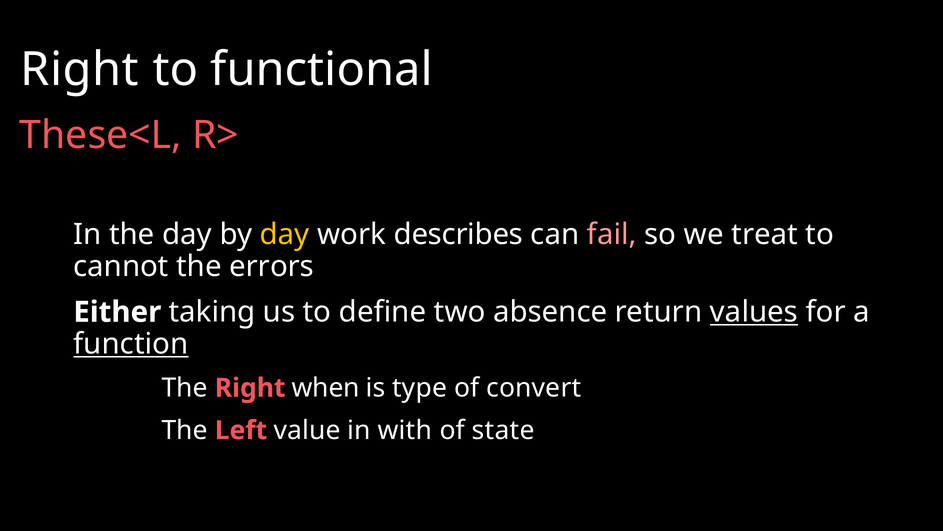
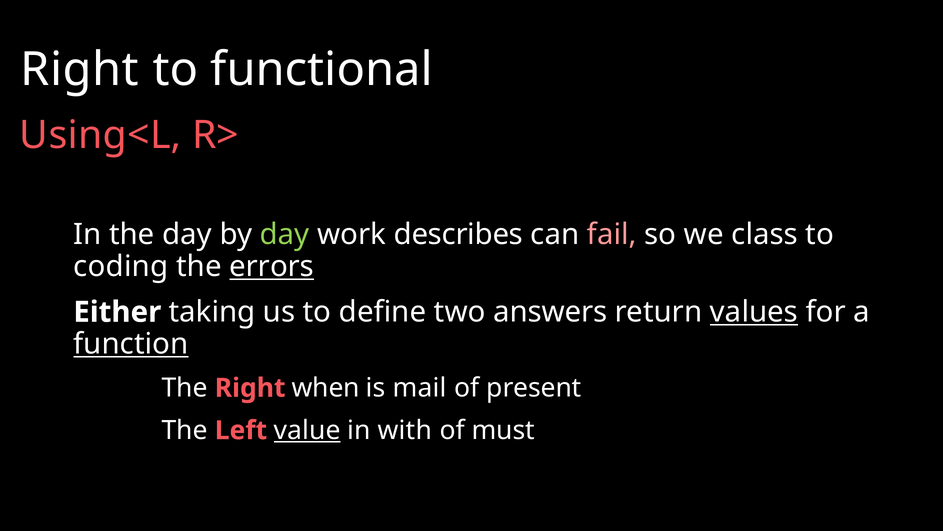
These<L: These<L -> Using<L (100, 135)
day colour: yellow -> light green (285, 234)
treat: treat -> class (765, 234)
cannot: cannot -> coding (121, 266)
errors underline: none -> present (272, 266)
absence: absence -> answers (550, 312)
type: type -> mail (420, 388)
convert: convert -> present (534, 388)
value underline: none -> present (307, 430)
state: state -> must (503, 430)
